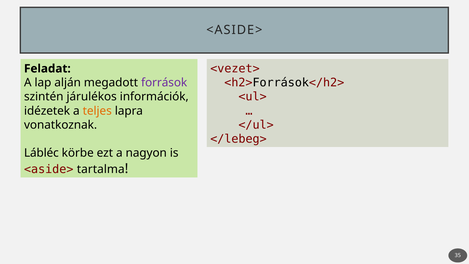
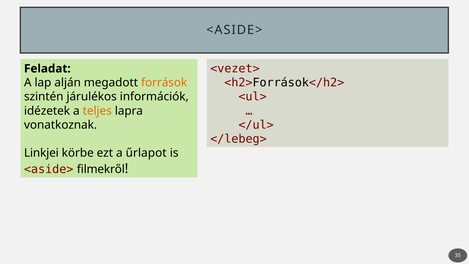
források colour: purple -> orange (164, 83)
Lábléc: Lábléc -> Linkjei (41, 153)
nagyon: nagyon -> űrlapot (146, 153)
tartalma: tartalma -> filmekről (101, 169)
